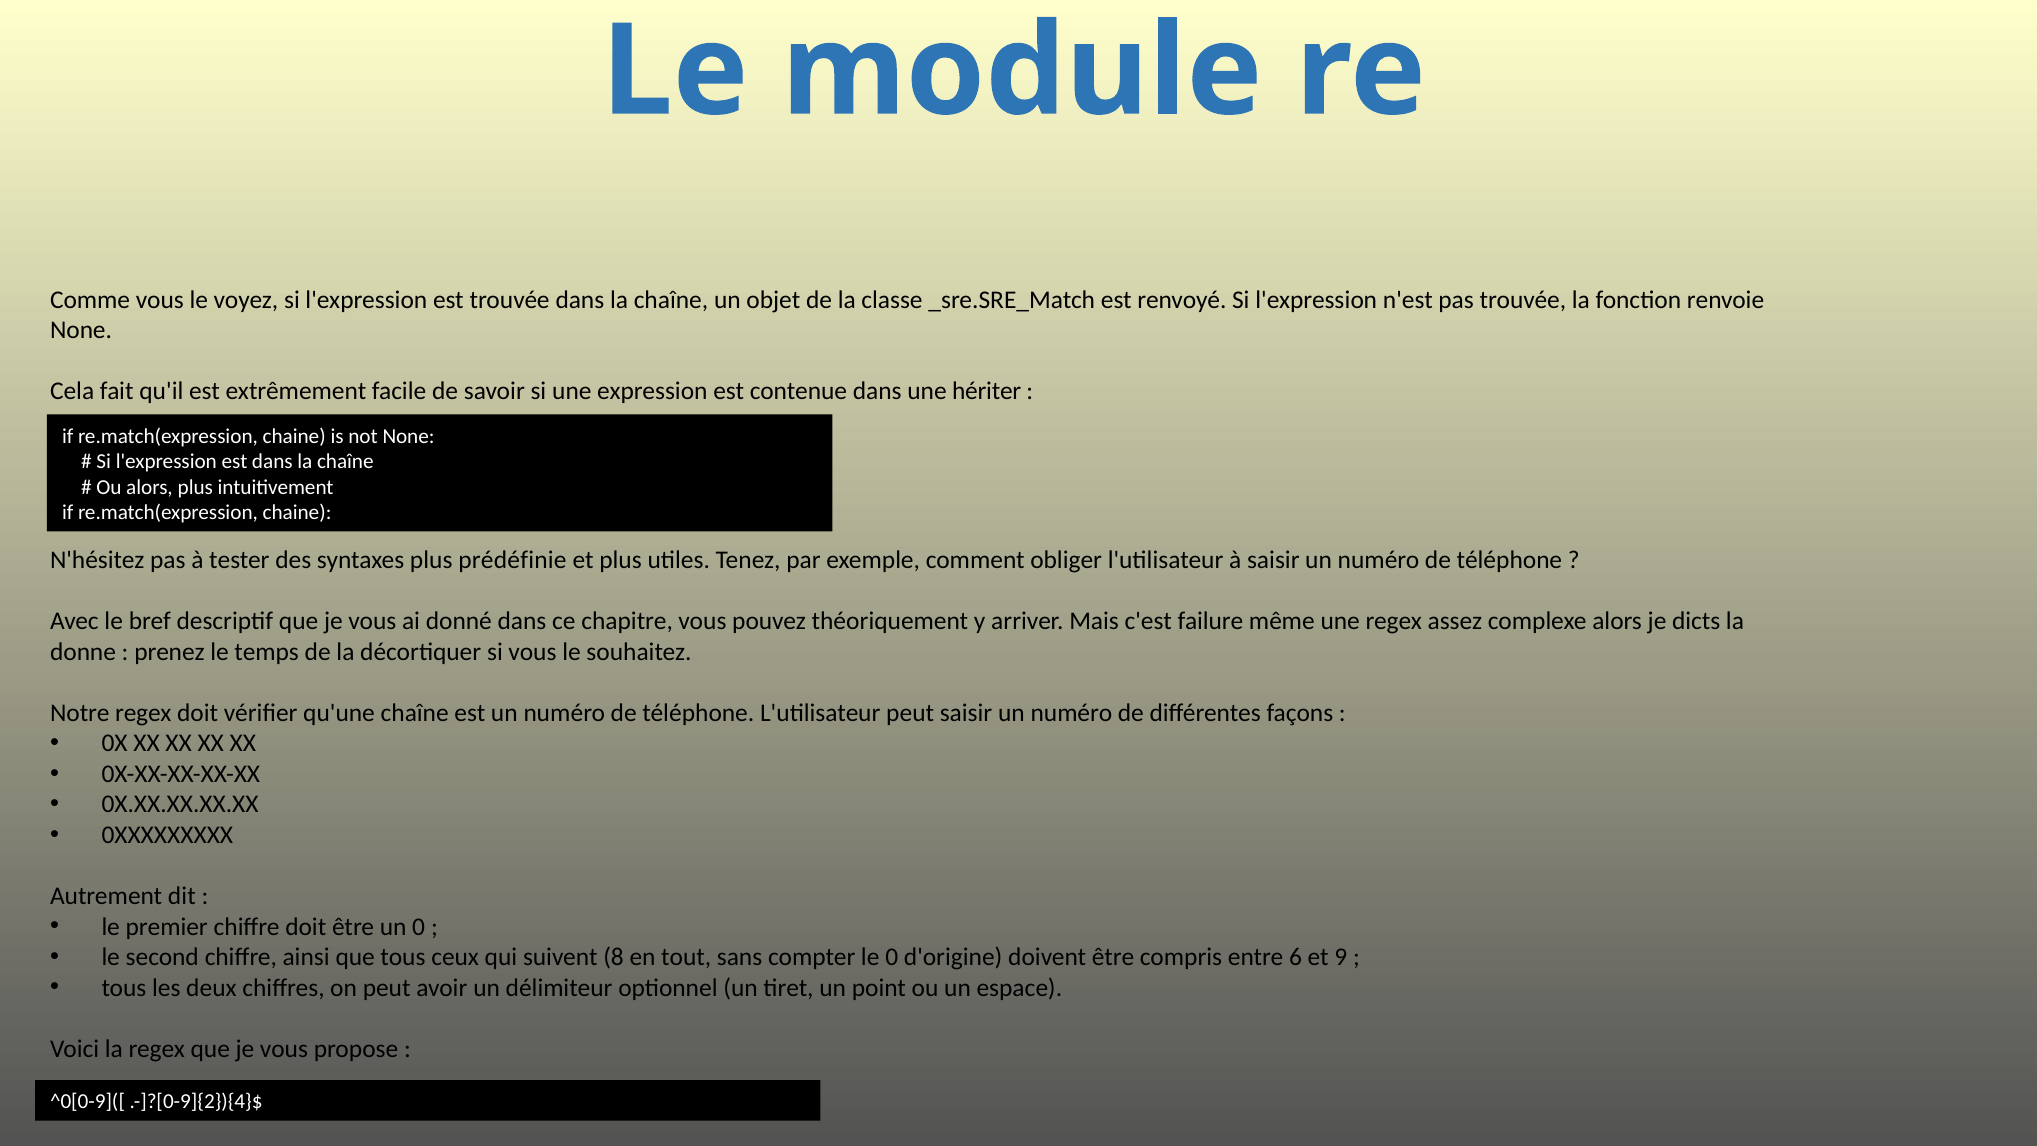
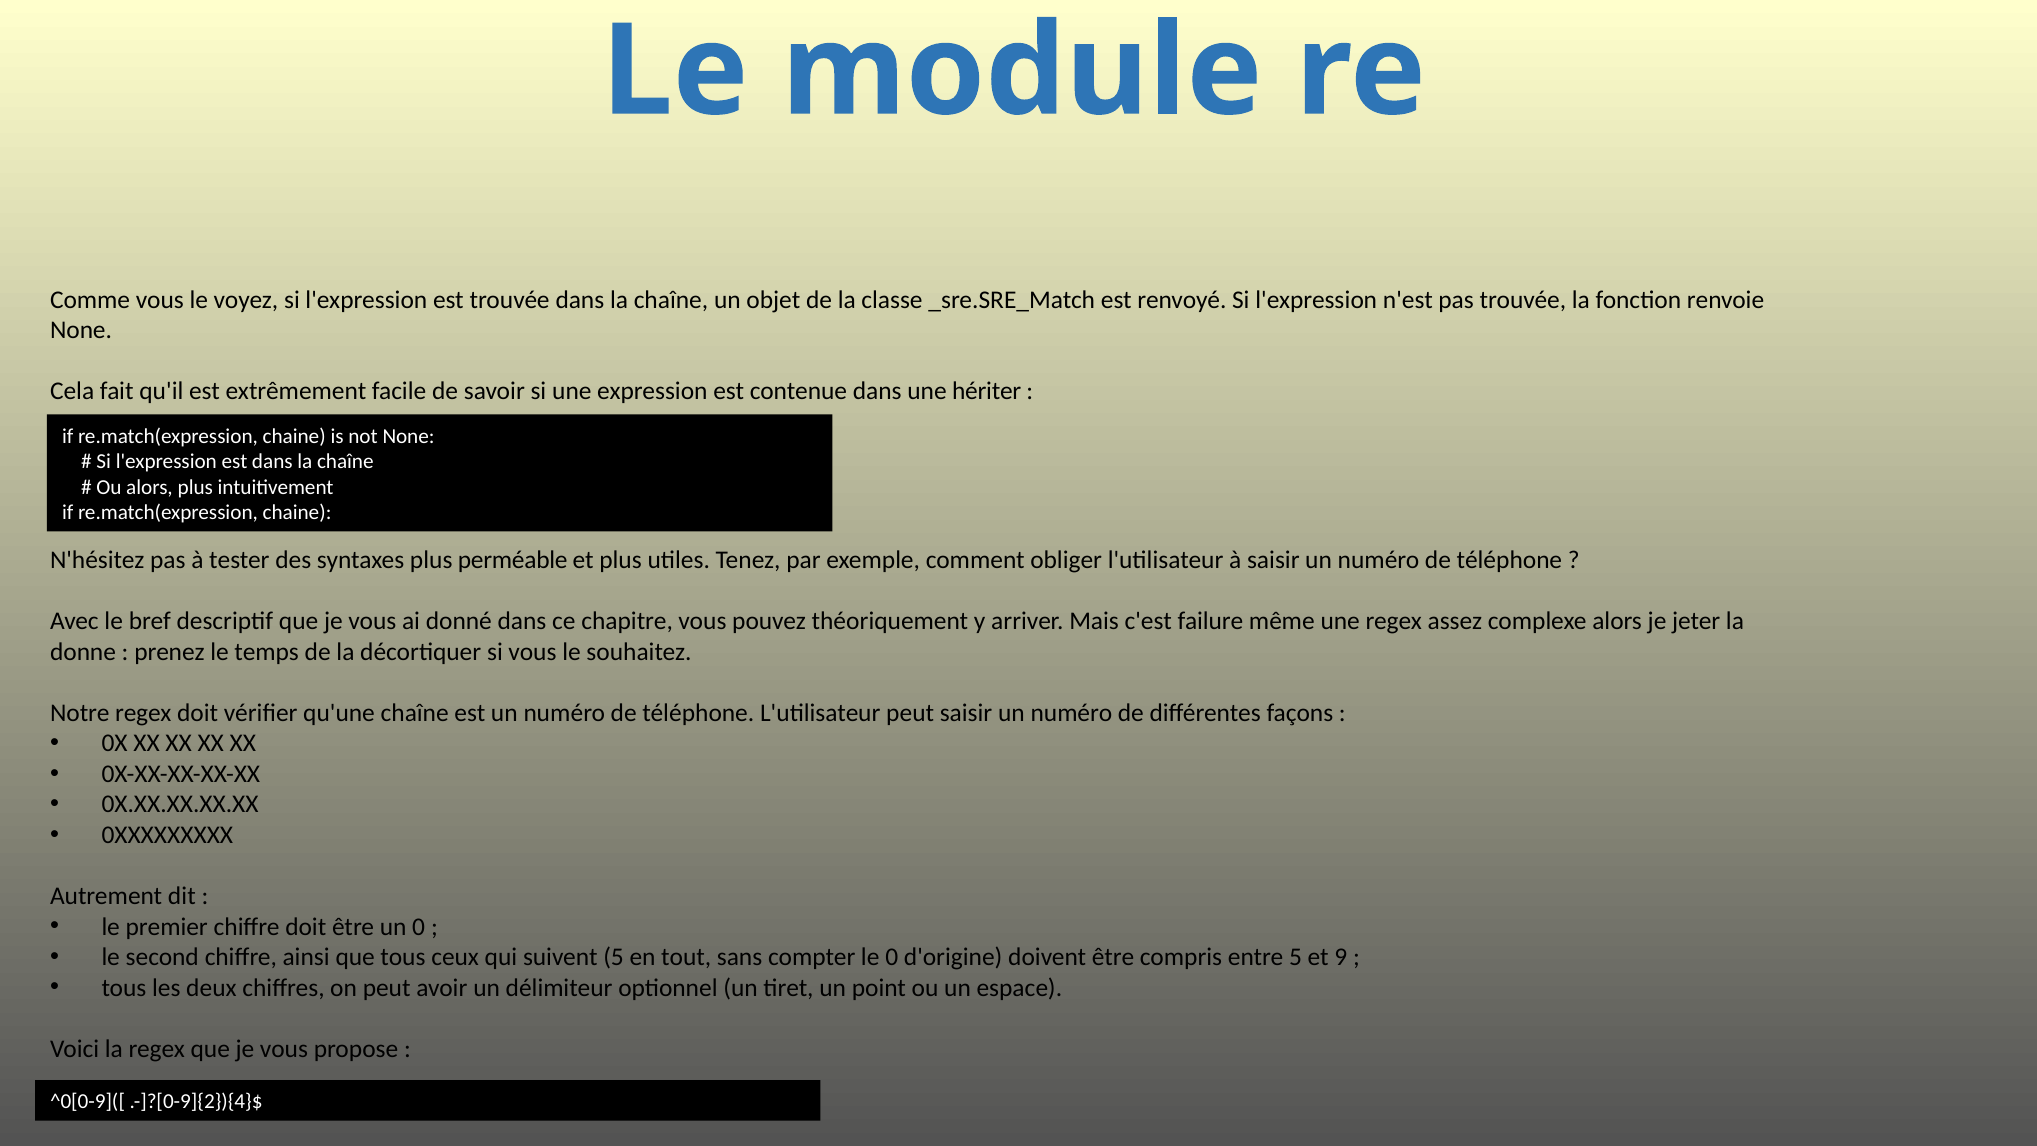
prédéfinie: prédéfinie -> perméable (513, 560)
dicts: dicts -> jeter (1696, 621)
suivent 8: 8 -> 5 (614, 957)
entre 6: 6 -> 5 (1295, 957)
